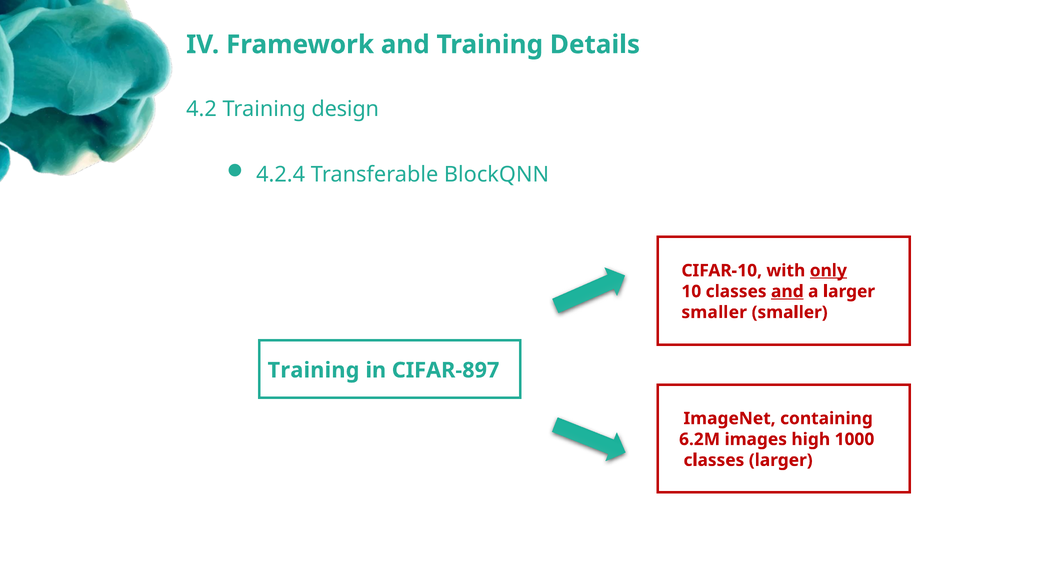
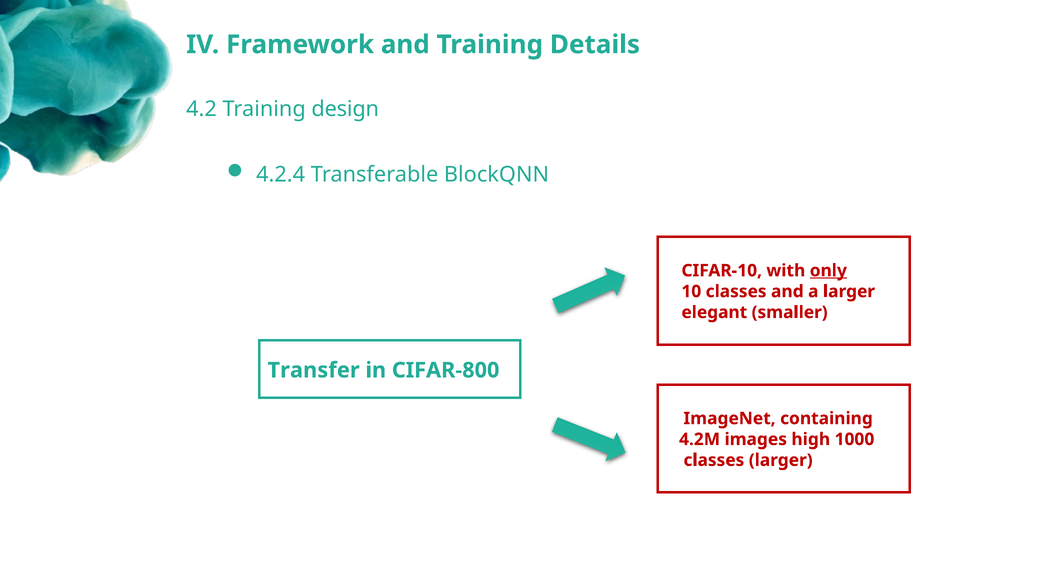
and underline: present -> none (787, 291)
smaller: smaller -> elegant (714, 312)
Training: Training -> Transfer (314, 370)
CIFAR-897: CIFAR-897 -> CIFAR-800 (446, 370)
6.2M: 6.2M -> 4.2M (700, 439)
